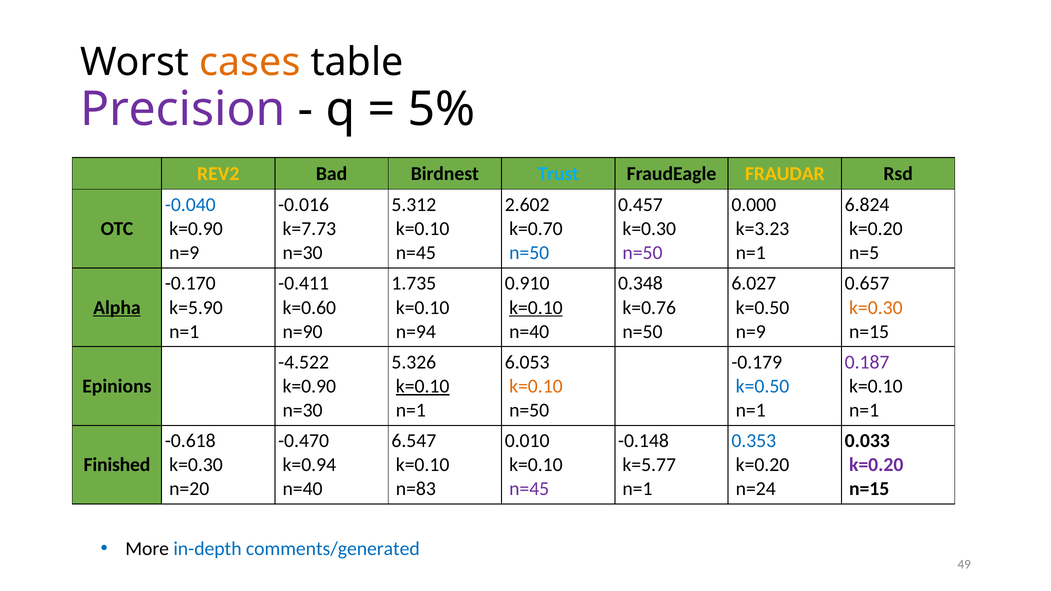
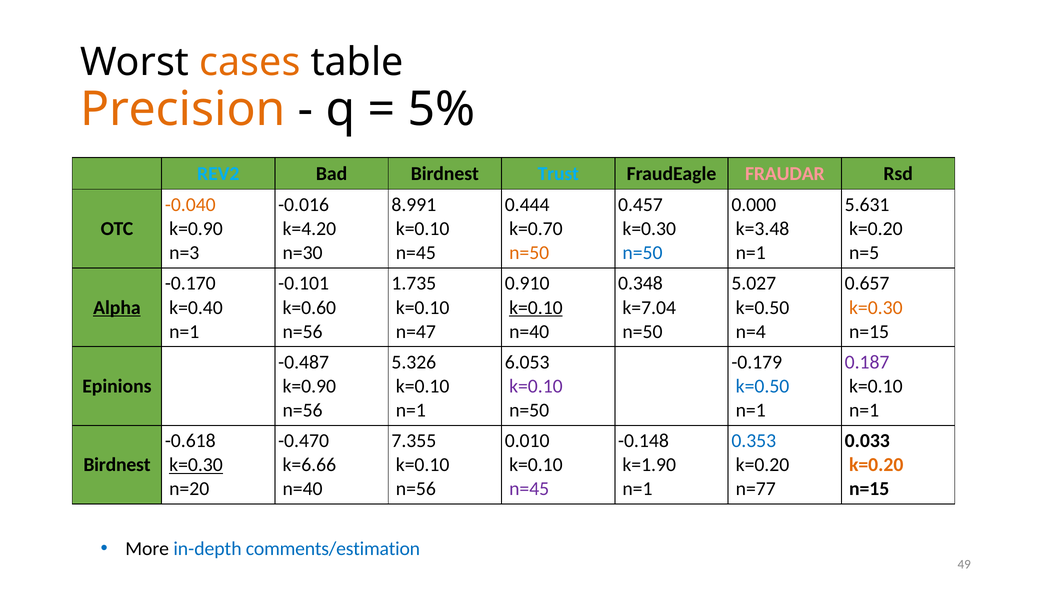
Precision colour: purple -> orange (183, 110)
REV2 colour: yellow -> light blue (218, 174)
FRAUDAR colour: yellow -> pink (785, 174)
-0.040 colour: blue -> orange (190, 205)
5.312: 5.312 -> 8.991 (414, 205)
2.602: 2.602 -> 0.444 (527, 205)
6.824: 6.824 -> 5.631 (867, 205)
k=7.73: k=7.73 -> k=4.20 (309, 229)
k=3.23: k=3.23 -> k=3.48 (763, 229)
n=9: n=9 -> n=3 (184, 253)
n=50 colour: blue -> orange (529, 253)
n=50 colour: purple -> blue (642, 253)
-0.411: -0.411 -> -0.101 (304, 284)
6.027: 6.027 -> 5.027 (754, 284)
k=5.90: k=5.90 -> k=0.40 (196, 308)
k=0.76: k=0.76 -> k=7.04 (649, 308)
n=90: n=90 -> n=56 (303, 332)
n=94: n=94 -> n=47 (416, 332)
n=9: n=9 -> n=4 (751, 332)
-4.522: -4.522 -> -0.487 (304, 362)
k=0.10 underline: present -> none (423, 386)
k=0.10 colour: orange -> purple (536, 386)
n=30: n=30 -> n=56 (303, 410)
6.547: 6.547 -> 7.355 (414, 441)
Finished: Finished -> Birdnest (117, 465)
k=0.30 underline: none -> present (196, 465)
k=0.94: k=0.94 -> k=6.66 (309, 465)
k=5.77: k=5.77 -> k=1.90 (649, 465)
k=0.20 colour: purple -> orange (876, 465)
n=83: n=83 -> n=56 (416, 489)
n=24: n=24 -> n=77 (756, 489)
comments/generated: comments/generated -> comments/estimation (333, 549)
